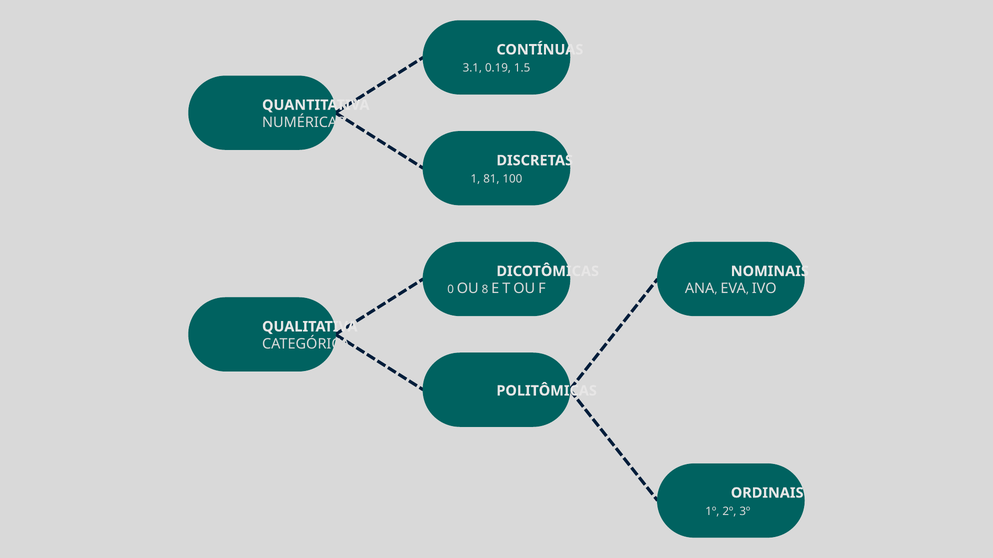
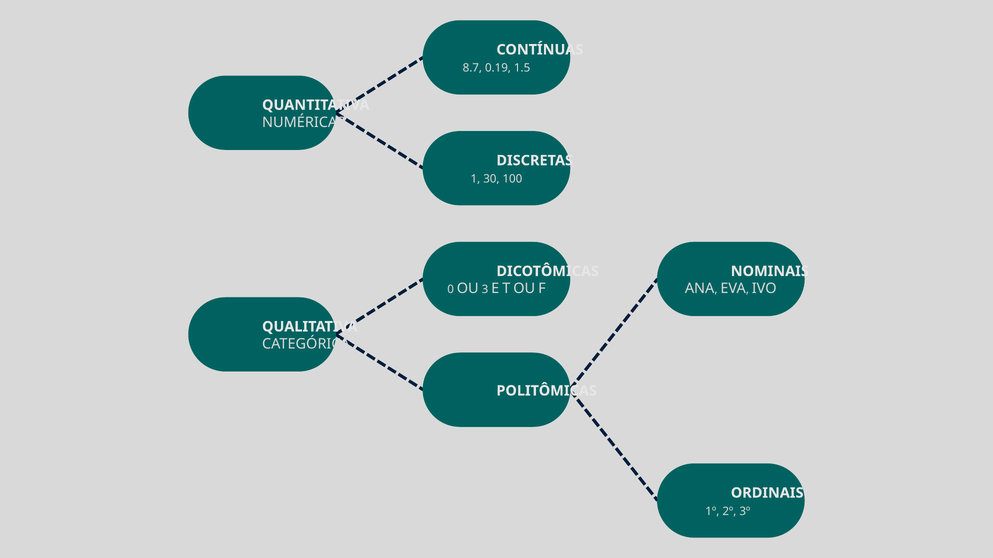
3.1: 3.1 -> 8.7 (472, 68)
81: 81 -> 30 (491, 179)
8: 8 -> 3 (485, 290)
